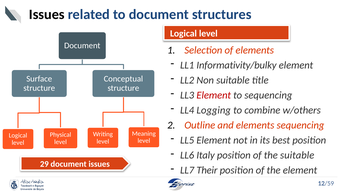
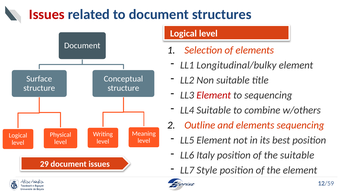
Issues colour: black -> red (47, 15)
Informativity/bulky: Informativity/bulky -> Longitudinal/bulky (236, 65)
LL4 Logging: Logging -> Suitable (214, 110)
Their: Their -> Style (207, 171)
